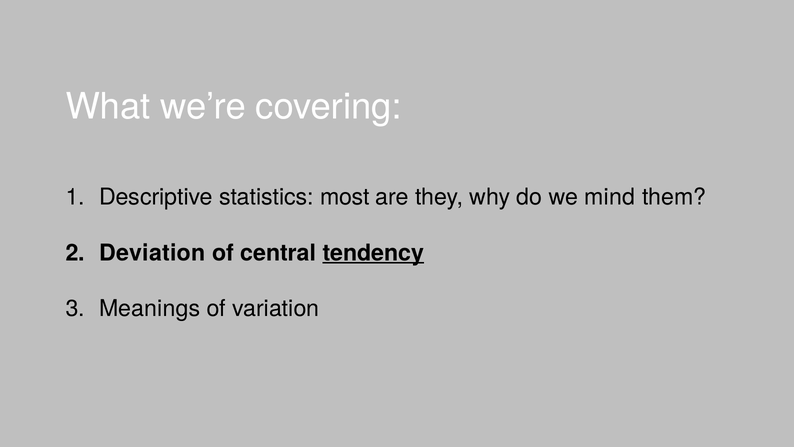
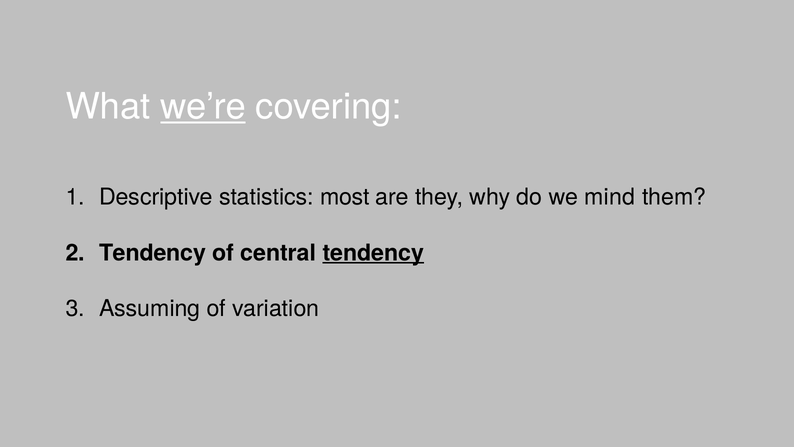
we’re underline: none -> present (203, 107)
Deviation: Deviation -> Tendency (152, 253)
Meanings: Meanings -> Assuming (150, 308)
